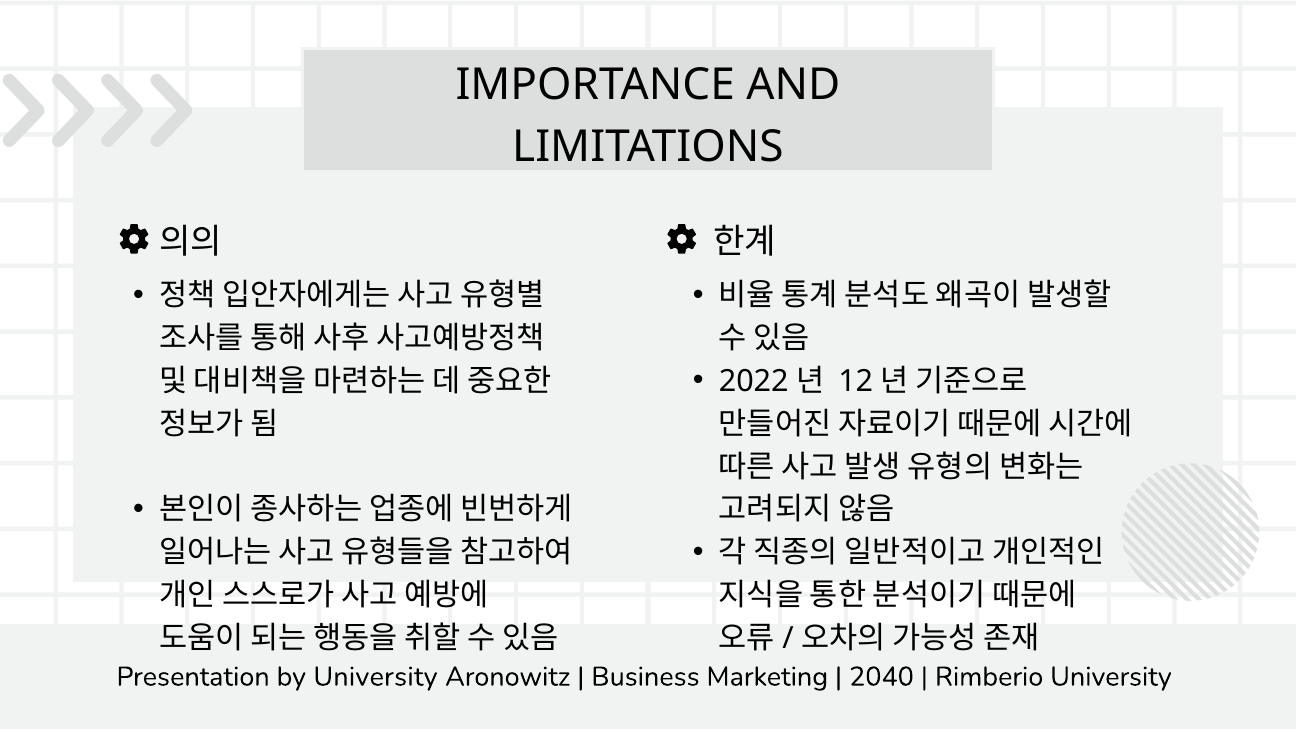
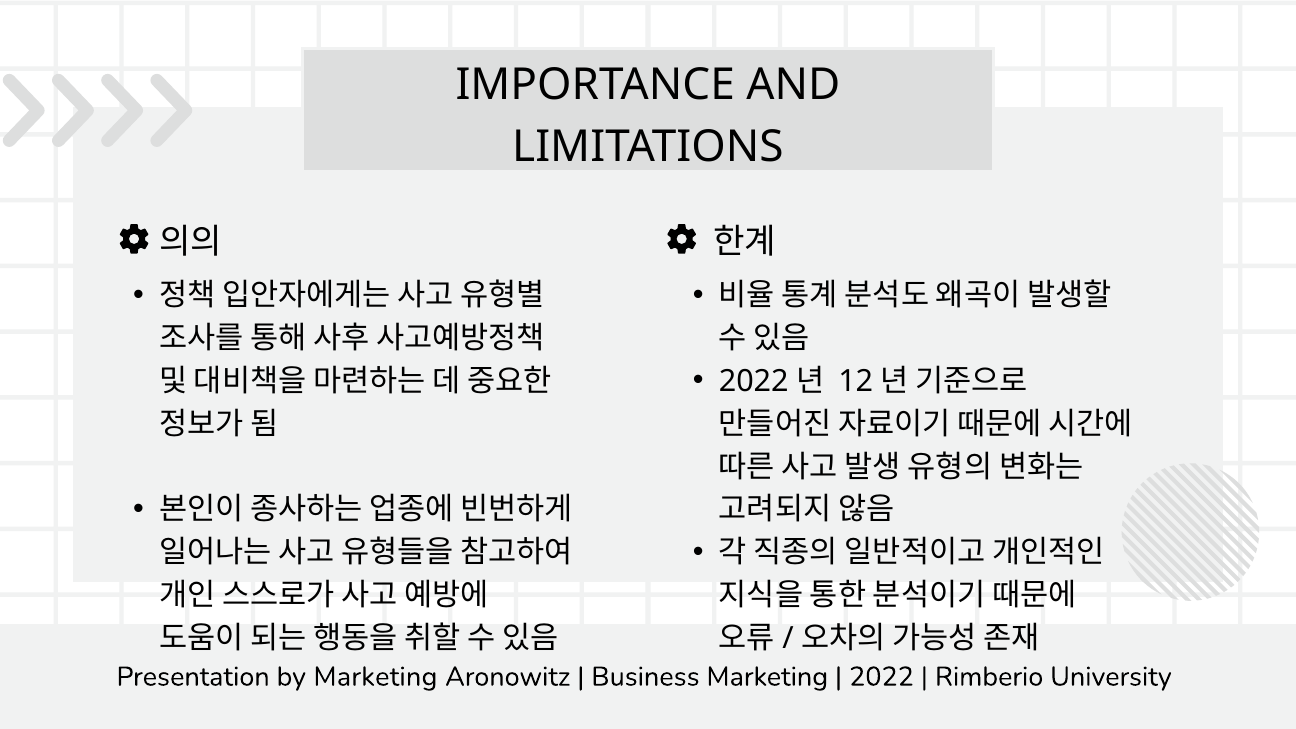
by University: University -> Marketing (375, 677)
2040: 2040 -> 2022 (881, 677)
